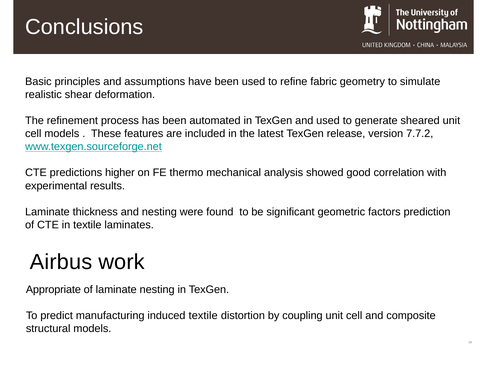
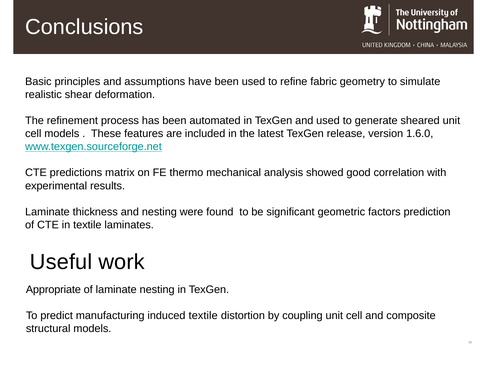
7.7.2: 7.7.2 -> 1.6.0 (420, 134)
higher: higher -> matrix (120, 173)
Airbus: Airbus -> Useful (61, 262)
